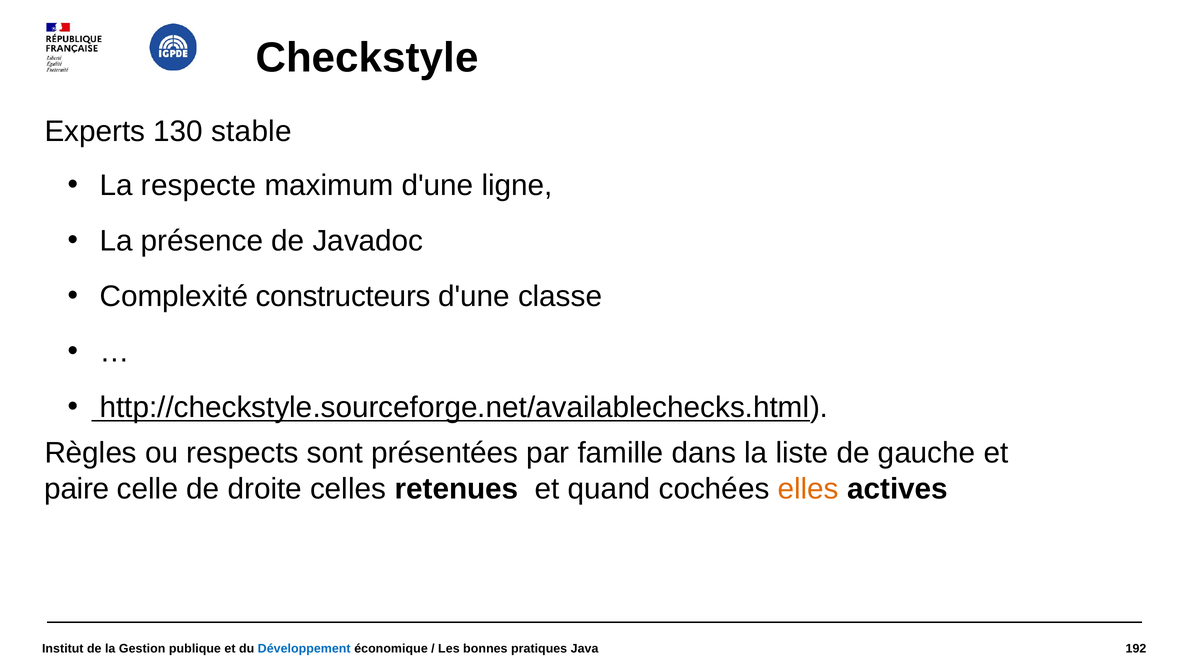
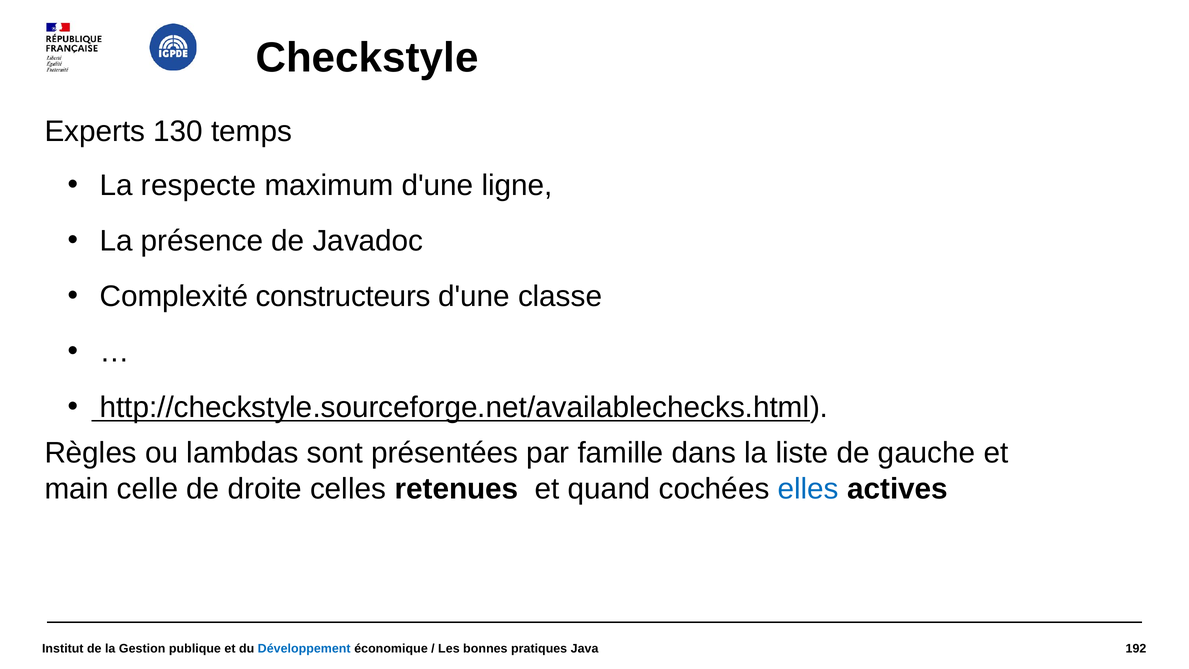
stable: stable -> temps (252, 132)
respects: respects -> lambdas (243, 453)
paire: paire -> main (77, 489)
elles colour: orange -> blue (808, 489)
